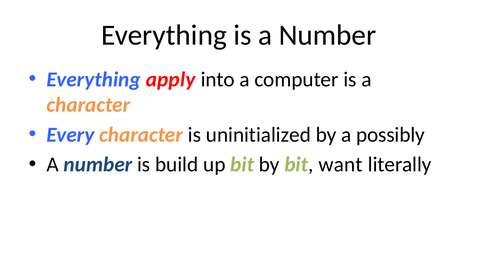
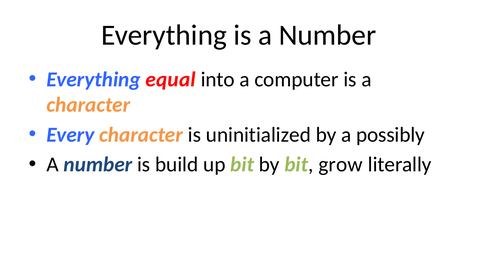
apply: apply -> equal (171, 79)
want: want -> grow (341, 164)
